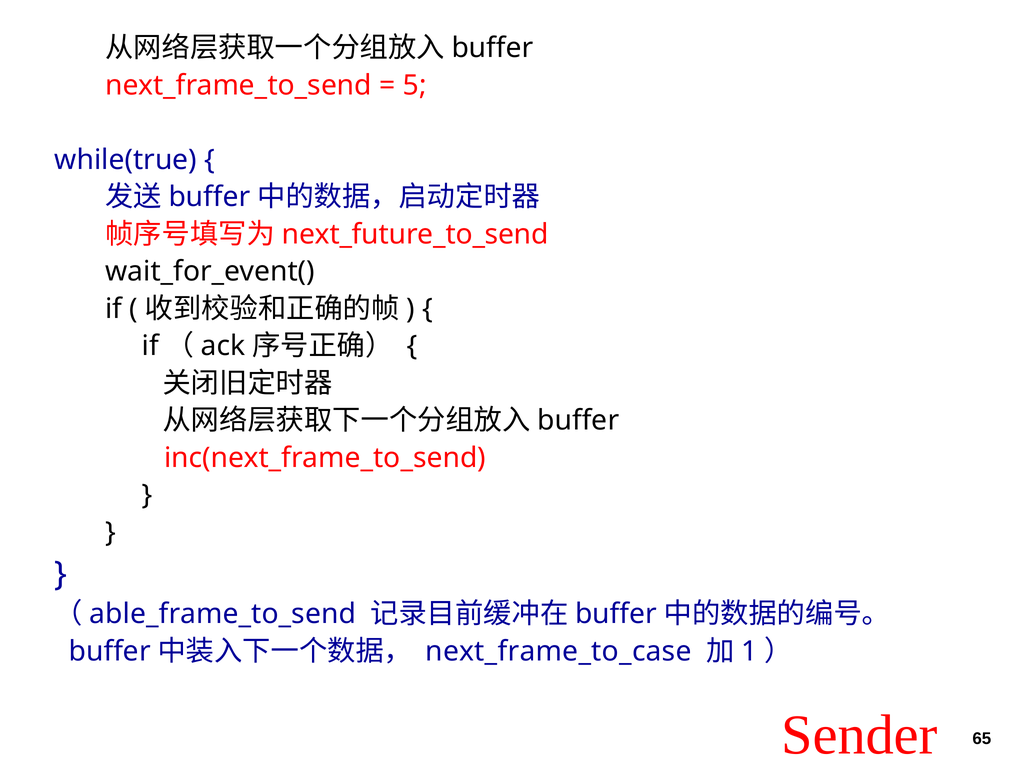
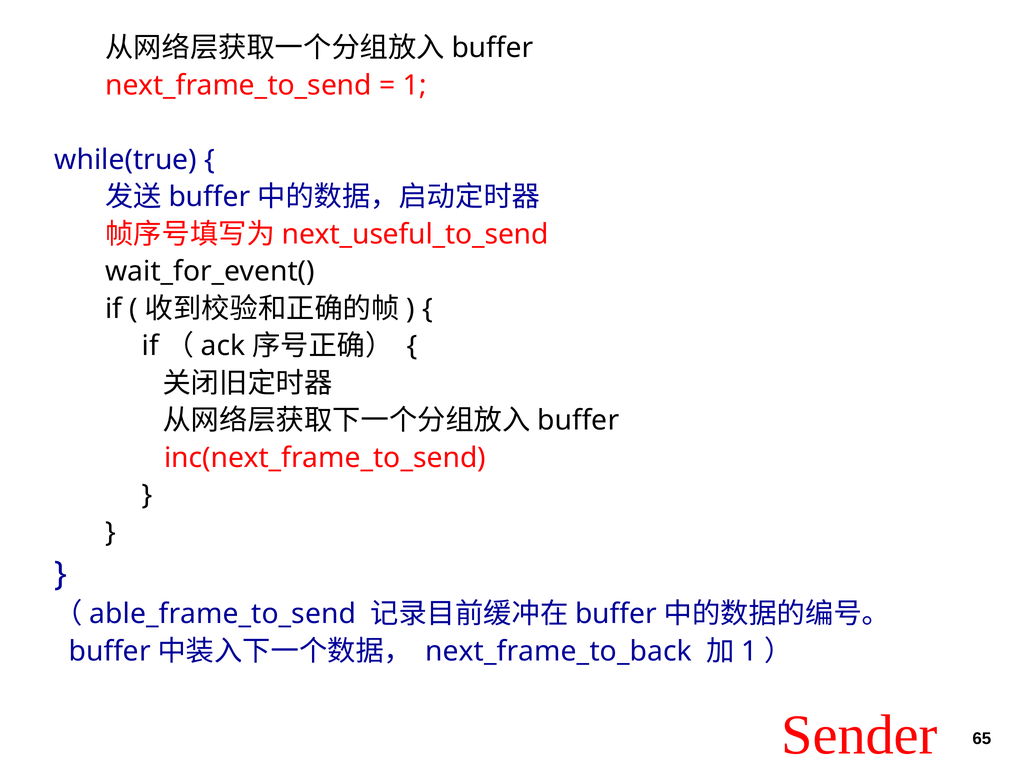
5: 5 -> 1 (415, 85)
next_future_to_send: next_future_to_send -> next_useful_to_send (415, 235)
next_frame_to_case: next_frame_to_case -> next_frame_to_back (559, 652)
